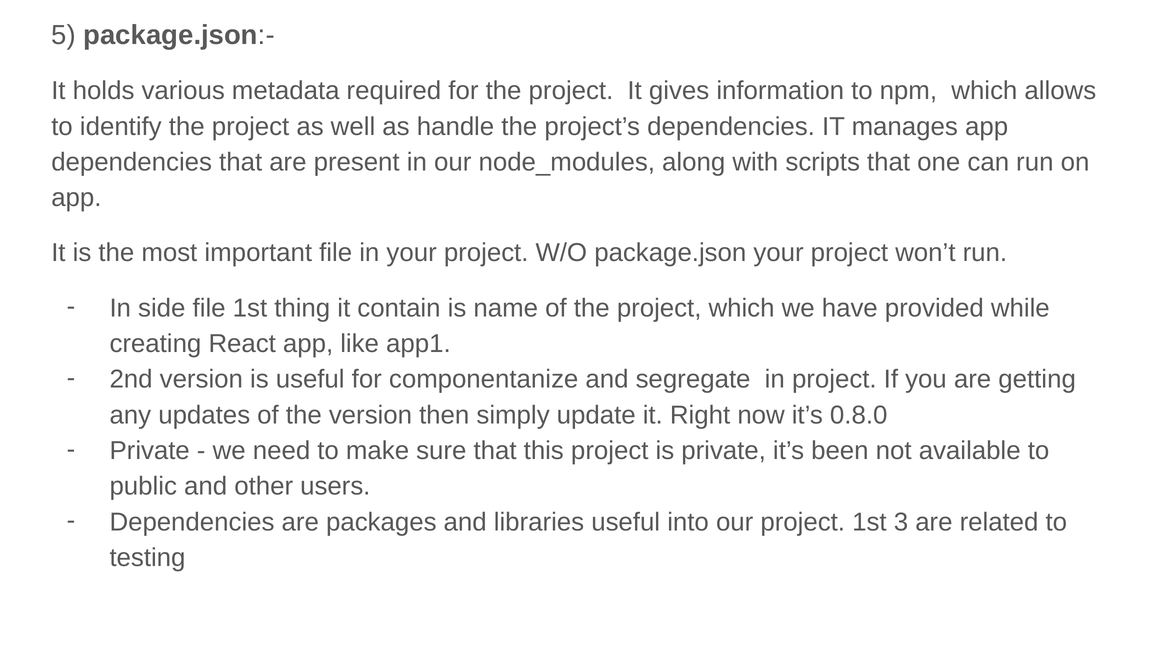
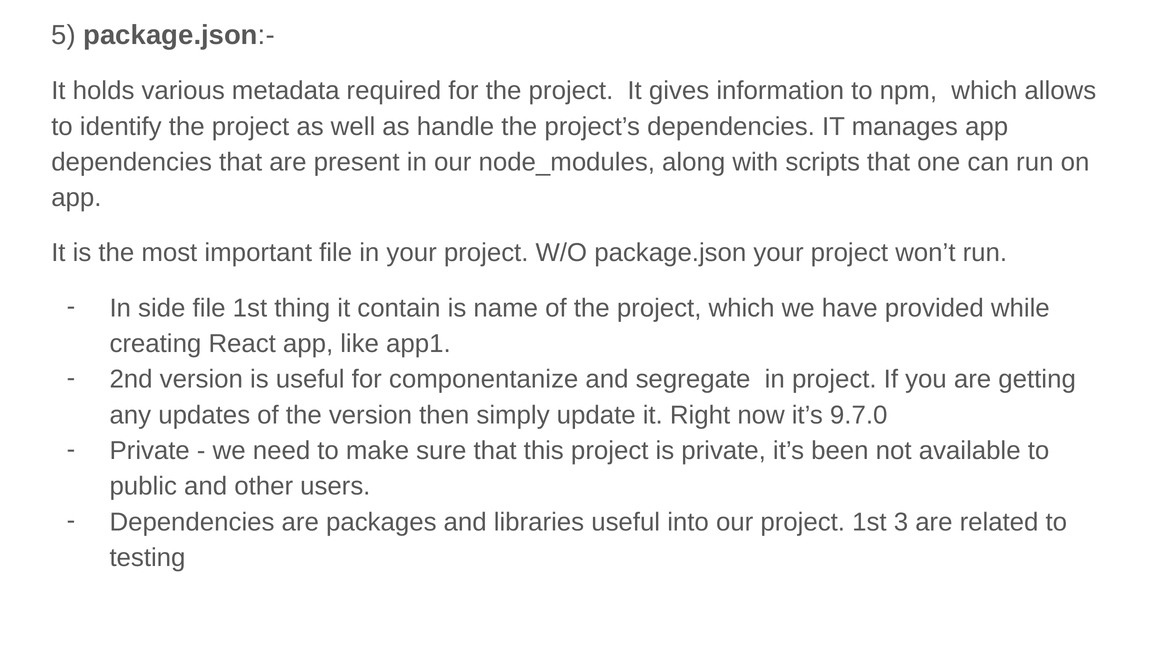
0.8.0: 0.8.0 -> 9.7.0 (859, 415)
